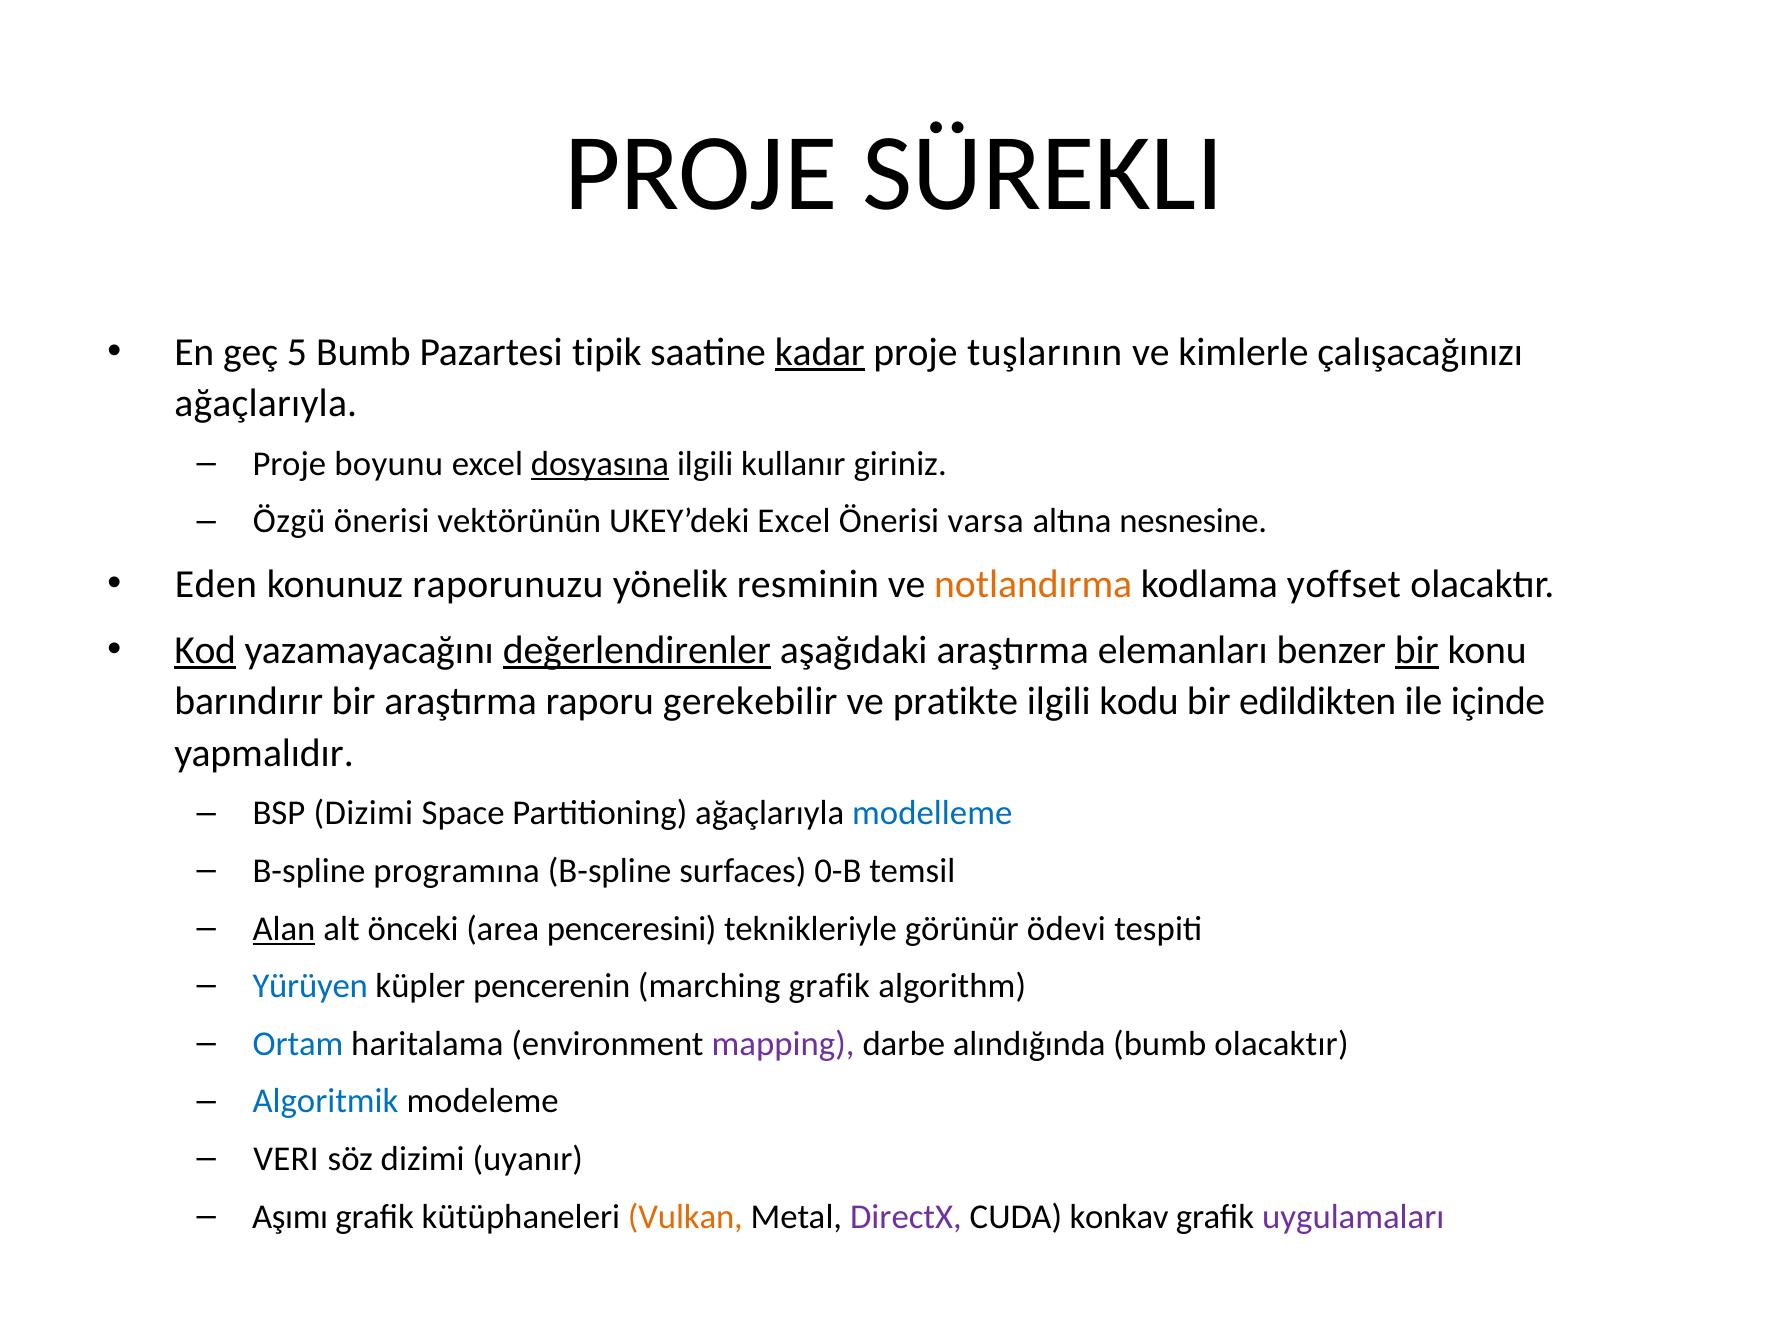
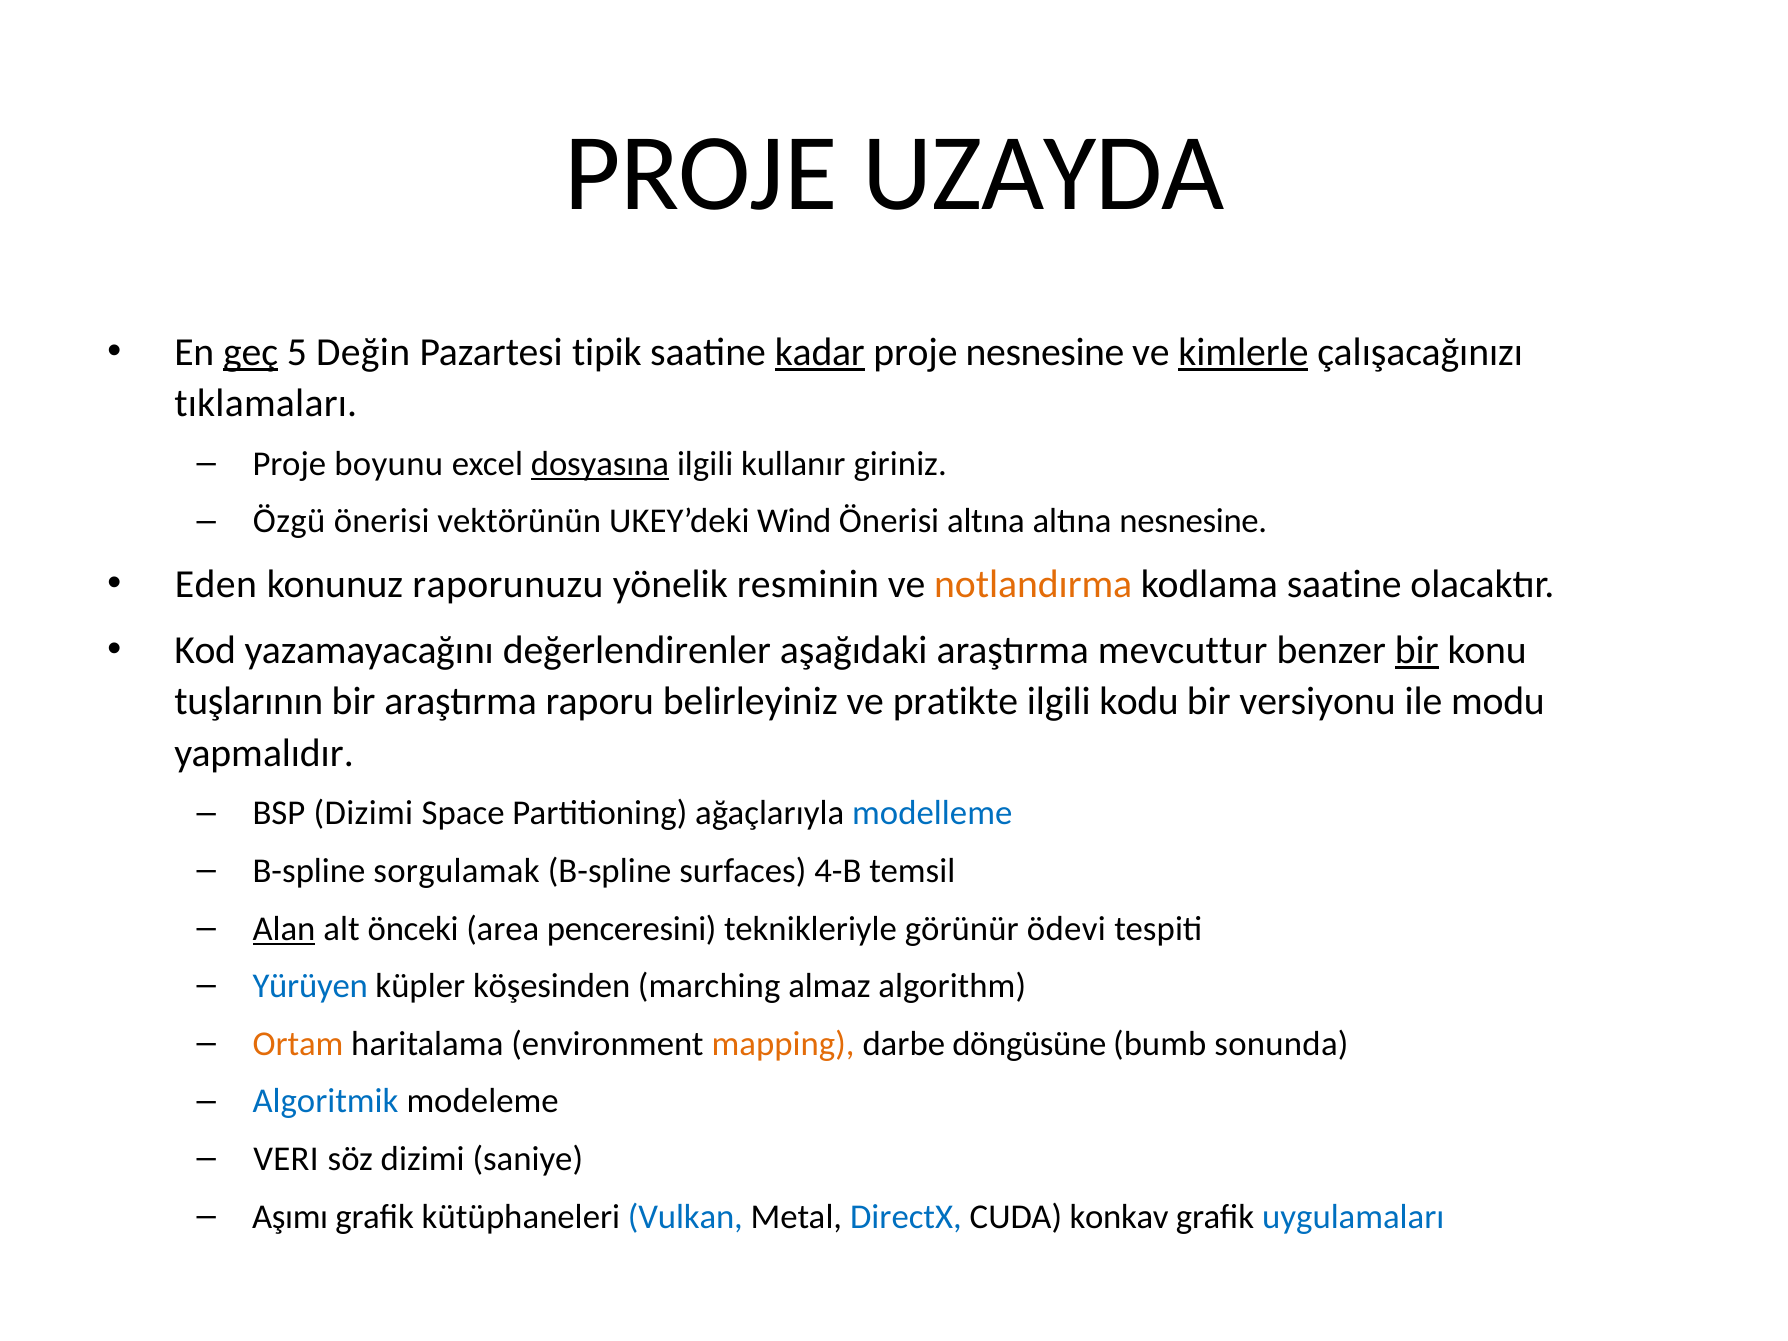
SÜREKLI: SÜREKLI -> UZAYDA (1043, 173)
geç underline: none -> present (251, 352)
5 Bumb: Bumb -> Değin (363, 352)
proje tuşlarının: tuşlarının -> nesnesine (1045, 352)
kimlerle underline: none -> present (1243, 352)
ağaçlarıyla: ağaçlarıyla -> tıklamaları (266, 404)
UKEY’deki Excel: Excel -> Wind (794, 521)
Önerisi varsa: varsa -> altına (986, 521)
kodlama yoffset: yoffset -> saatine (1344, 585)
Kod underline: present -> none (205, 650)
değerlendirenler underline: present -> none (637, 650)
elemanları: elemanları -> mevcuttur (1183, 650)
barındırır: barındırır -> tuşlarının (249, 702)
gerekebilir: gerekebilir -> belirleyiniz (750, 702)
edildikten: edildikten -> versiyonu (1318, 702)
içinde: içinde -> modu (1498, 702)
programına: programına -> sorgulamak (457, 871)
0-B: 0-B -> 4-B (838, 871)
pencerenin: pencerenin -> köşesinden (552, 986)
marching grafik: grafik -> almaz (829, 986)
Ortam colour: blue -> orange (298, 1044)
mapping colour: purple -> orange (783, 1044)
alındığında: alındığında -> döngüsüne (1029, 1044)
bumb olacaktır: olacaktır -> sonunda (1281, 1044)
uyanır: uyanır -> saniye (528, 1159)
Vulkan colour: orange -> blue (685, 1217)
DirectX colour: purple -> blue (906, 1217)
uygulamaları colour: purple -> blue (1353, 1217)
